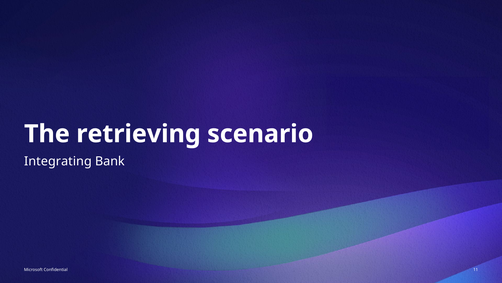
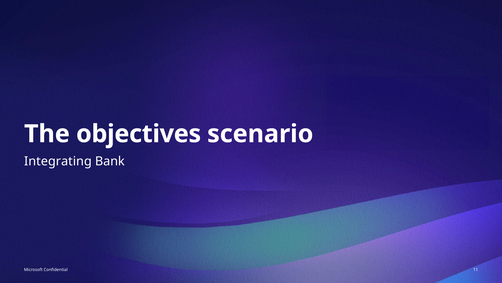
retrieving: retrieving -> objectives (139, 134)
